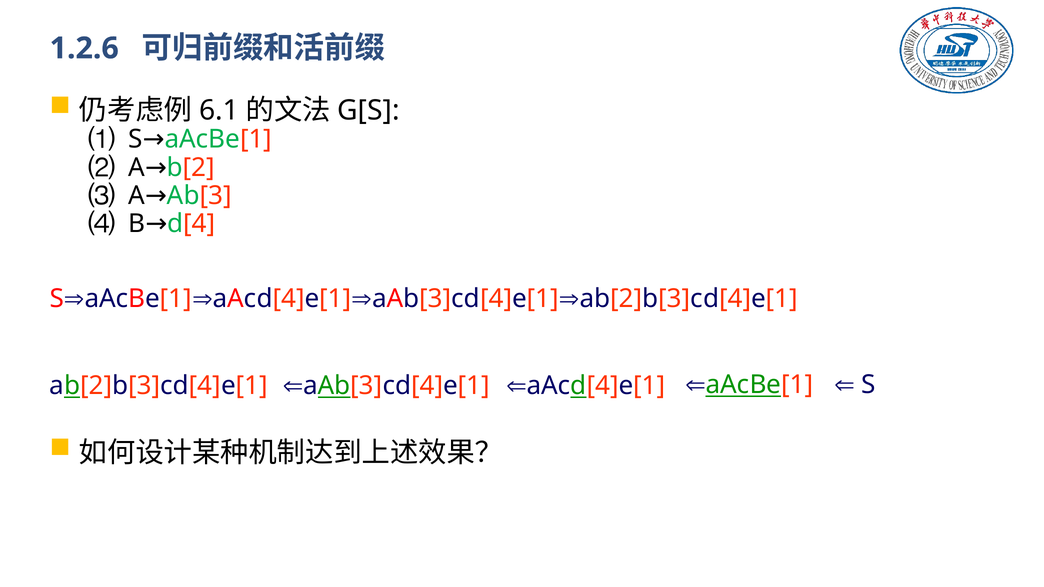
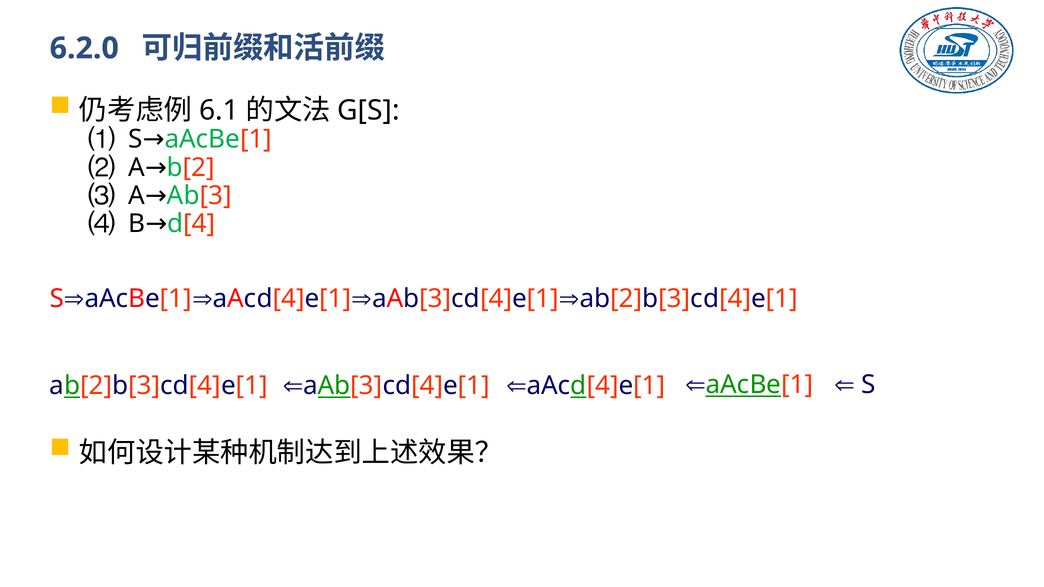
1.2.6: 1.2.6 -> 6.2.0 (84, 48)
